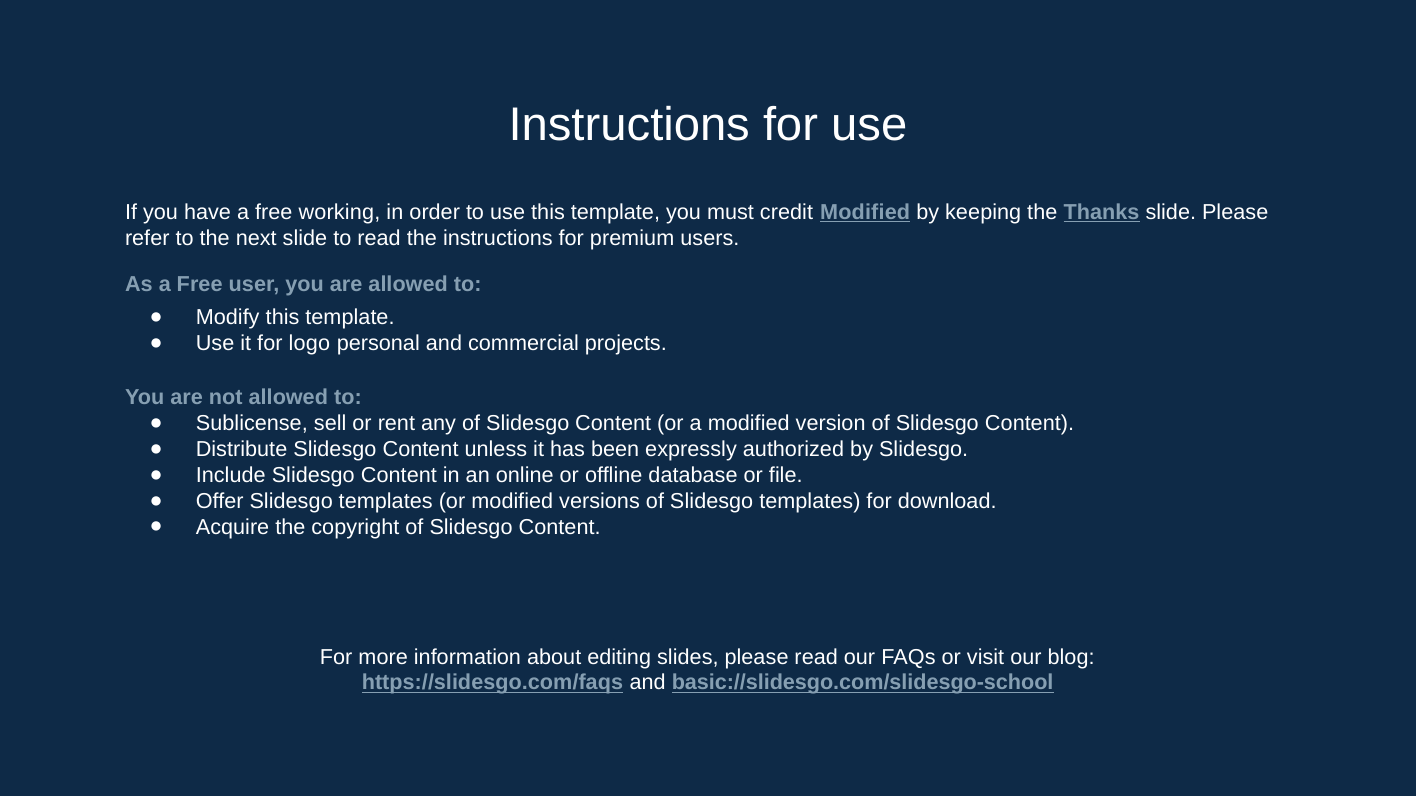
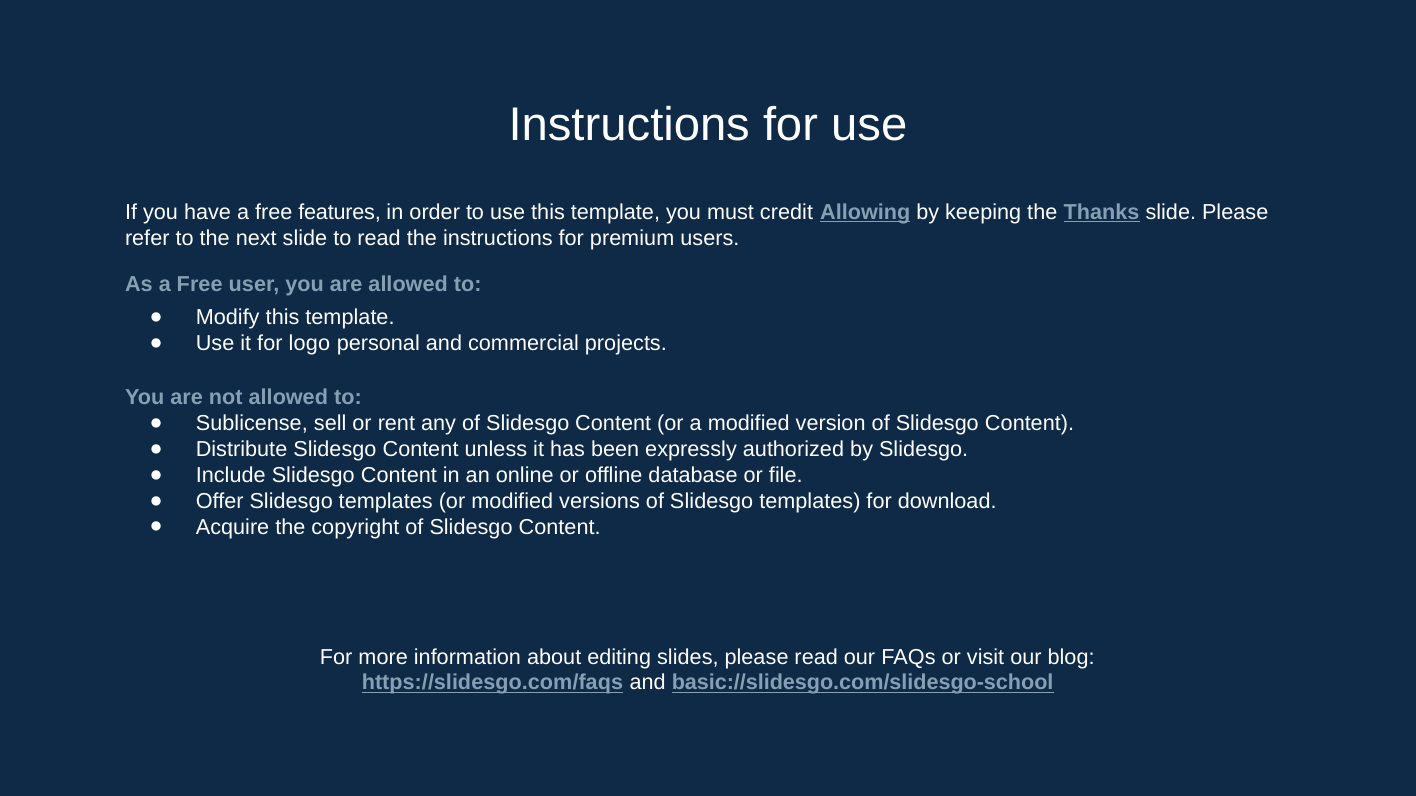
working: working -> features (340, 213)
credit Modified: Modified -> Allowing (865, 213)
